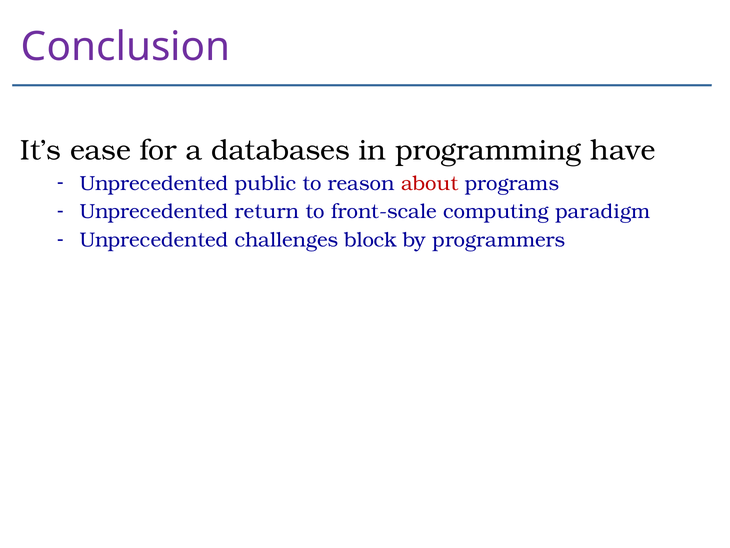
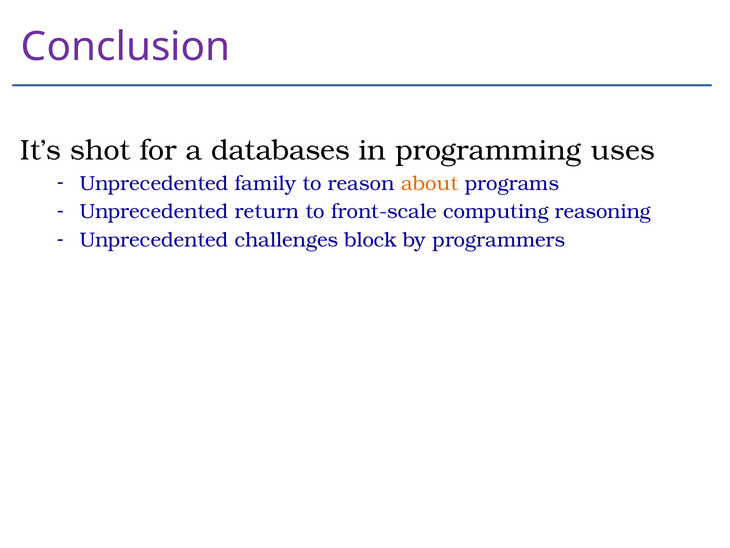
ease: ease -> shot (100, 150)
have: have -> uses (623, 150)
public: public -> family (265, 183)
about colour: red -> orange (430, 183)
paradigm: paradigm -> reasoning (603, 212)
